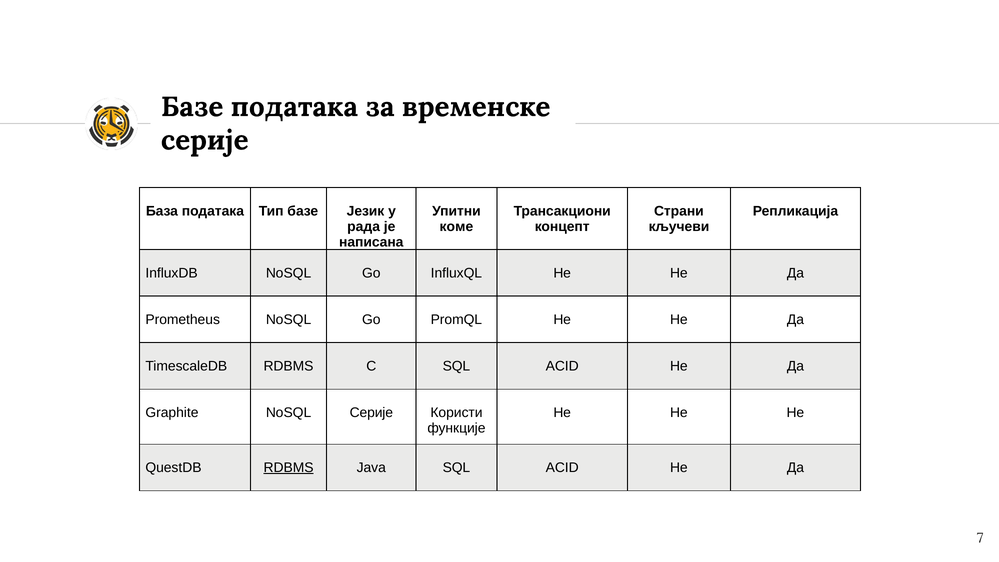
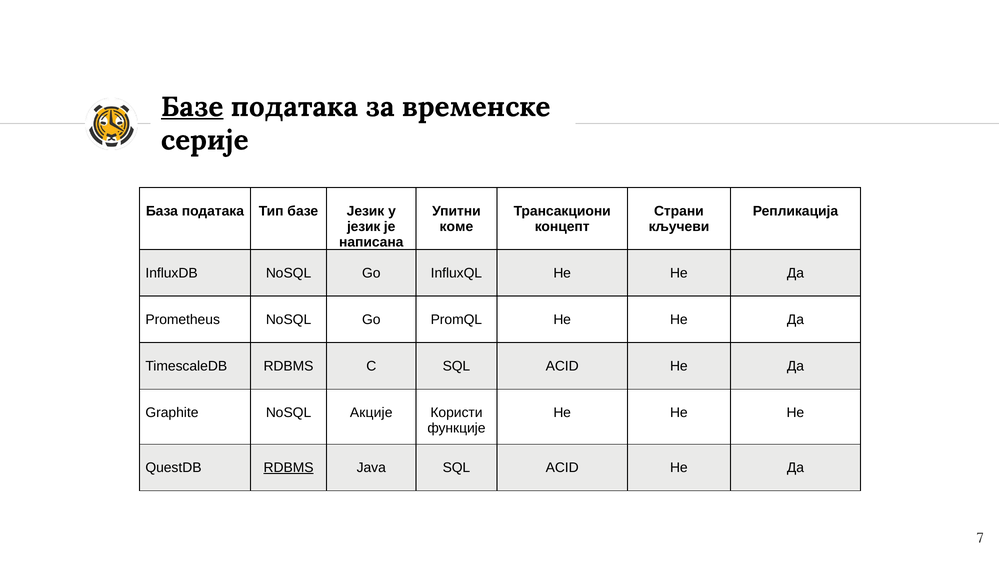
Базе underline: none -> present (192, 107)
рада: рада -> језик (364, 226)
NoSQL Серије: Серије -> Акције (371, 413)
